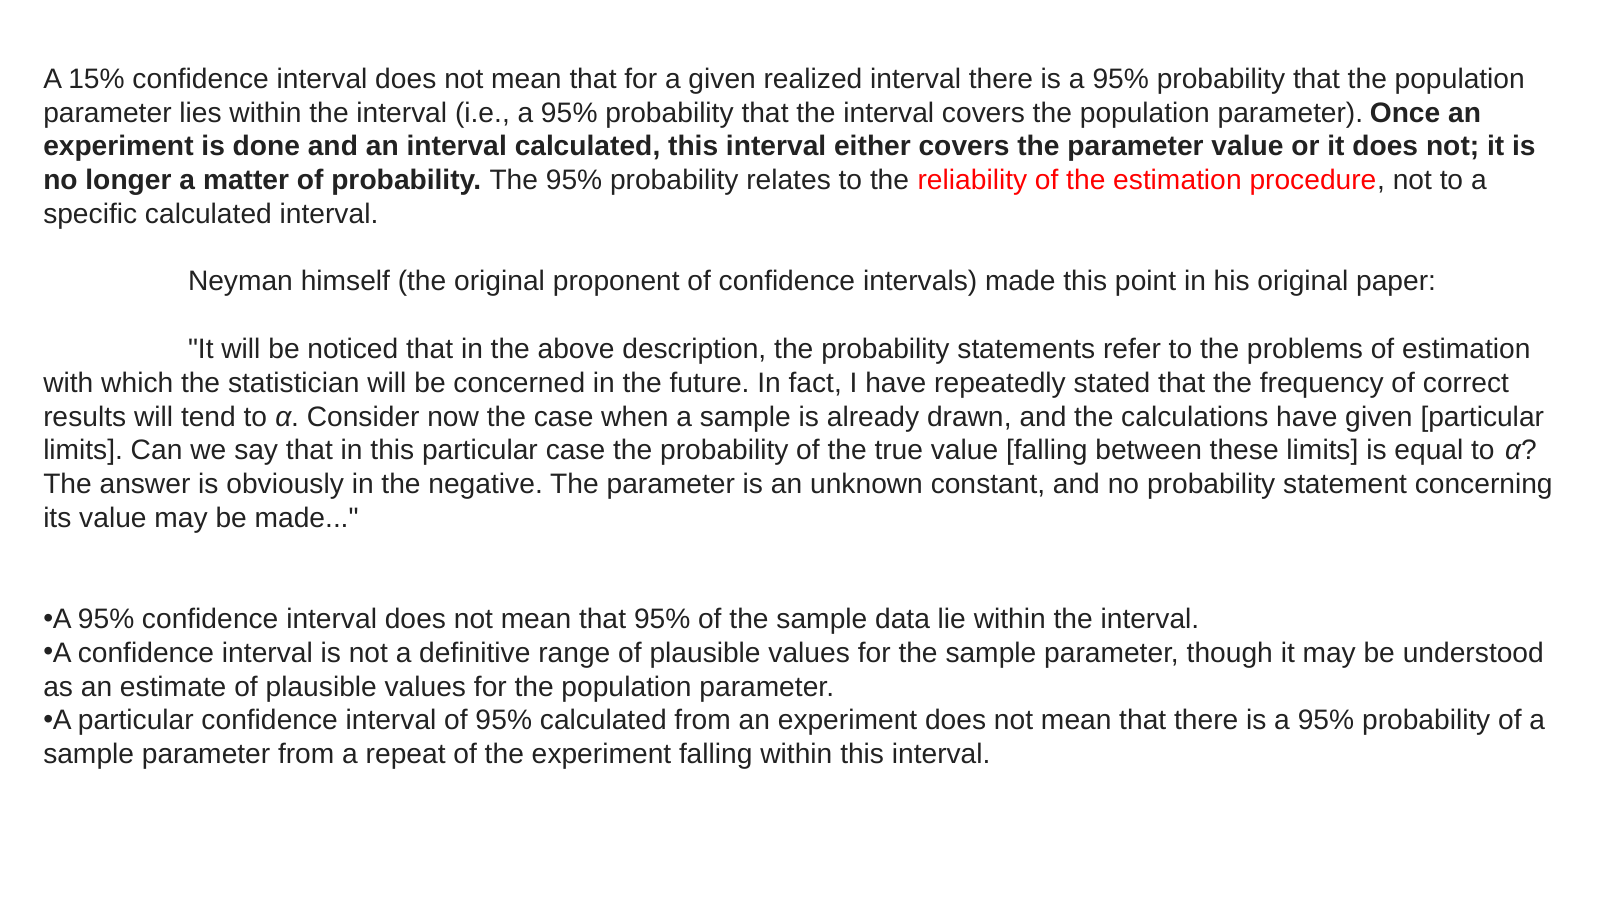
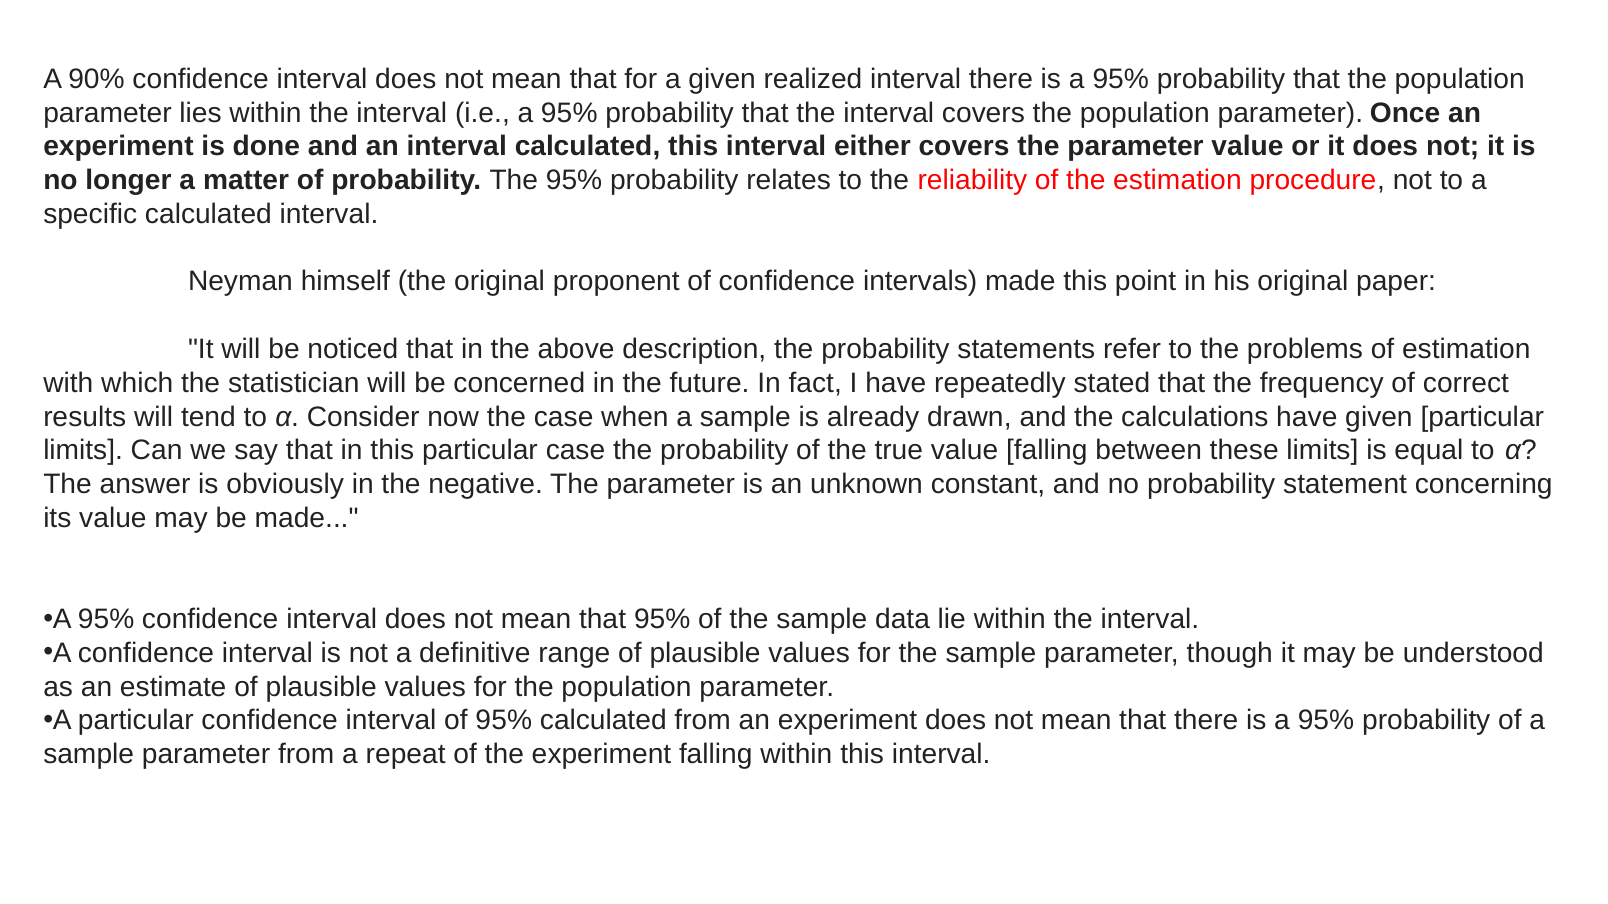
15%: 15% -> 90% (97, 79)
